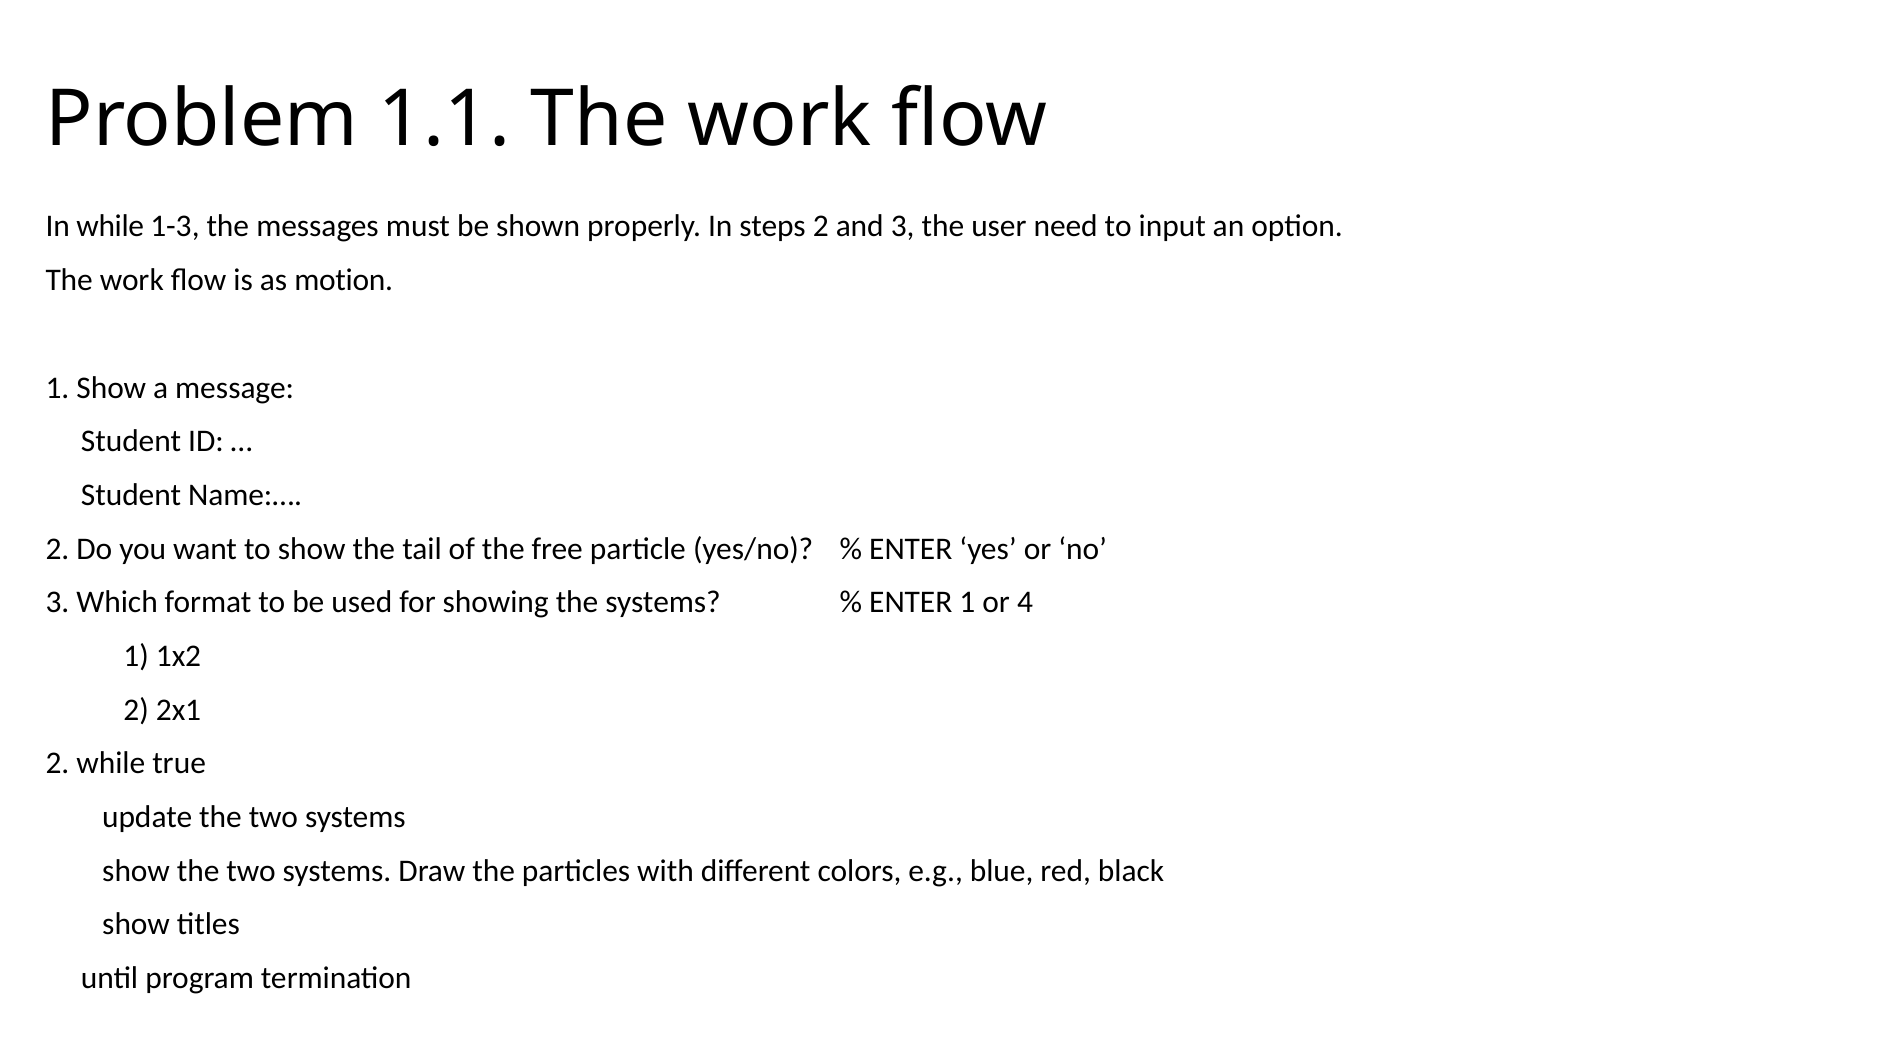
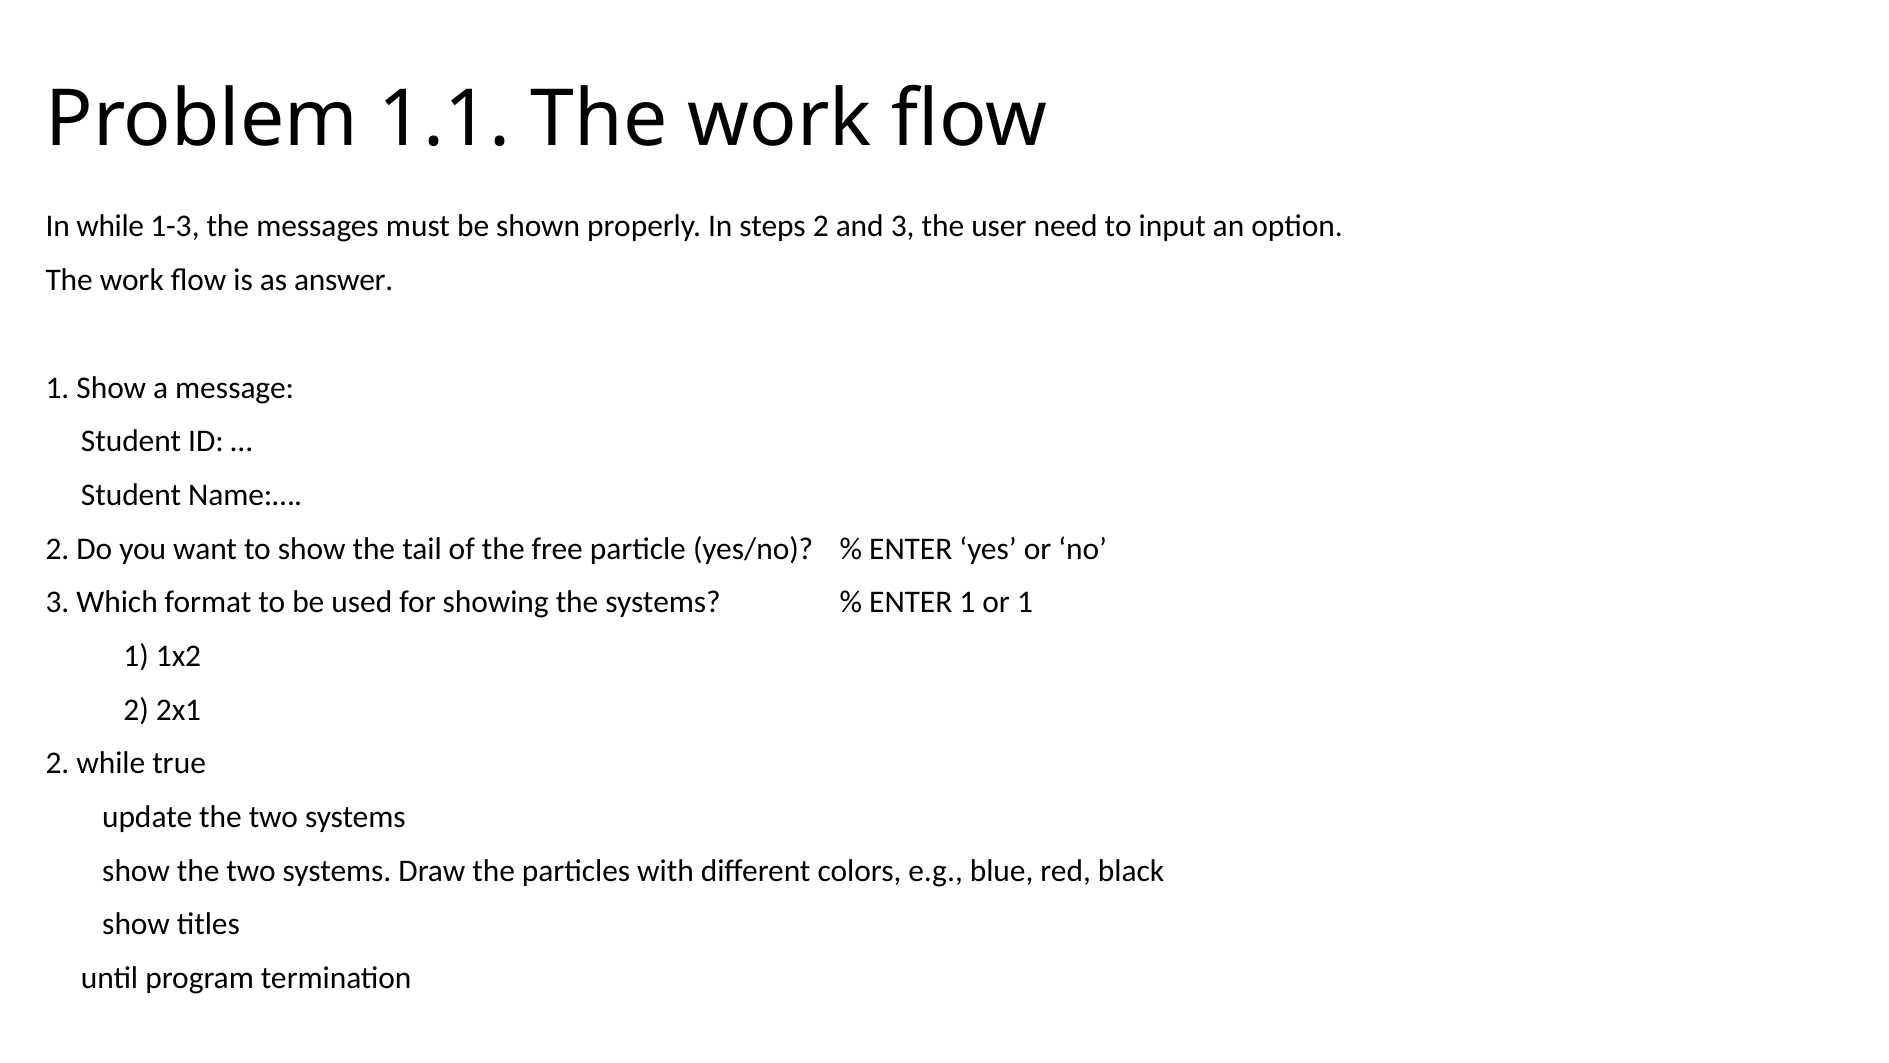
motion: motion -> answer (344, 280)
or 4: 4 -> 1 (1025, 602)
